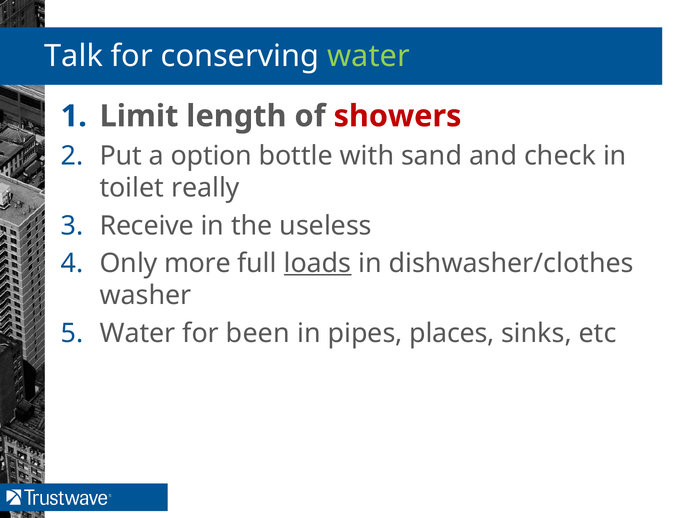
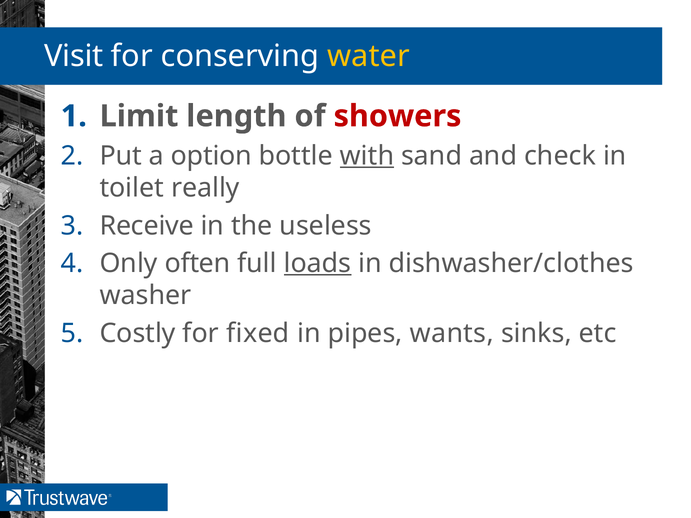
Talk: Talk -> Visit (74, 56)
water colour: light green -> yellow (368, 56)
with underline: none -> present (367, 156)
more: more -> often (198, 263)
Water: Water -> Costly (138, 333)
been: been -> fixed (258, 333)
places: places -> wants (452, 333)
